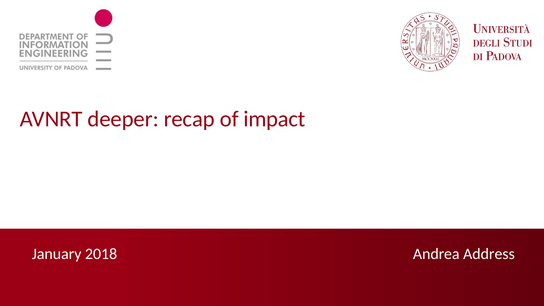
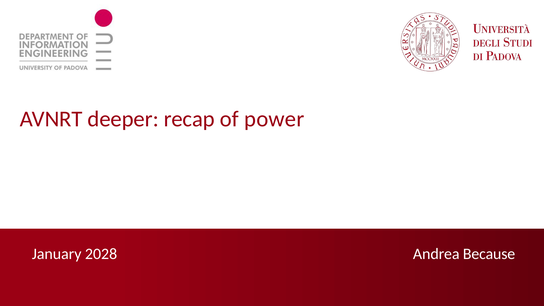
impact: impact -> power (274, 119)
Address: Address -> Because (489, 254)
2018: 2018 -> 2028 (101, 254)
